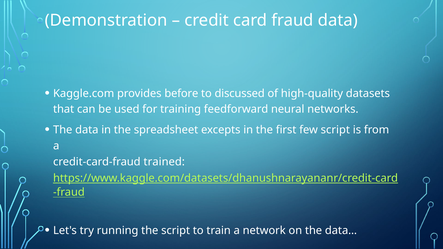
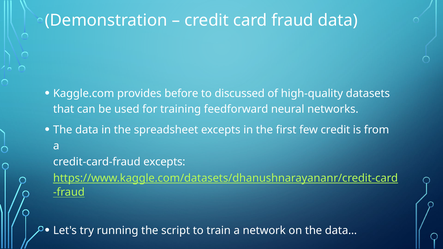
few script: script -> credit (335, 130)
credit-card-fraud trained: trained -> excepts (164, 162)
